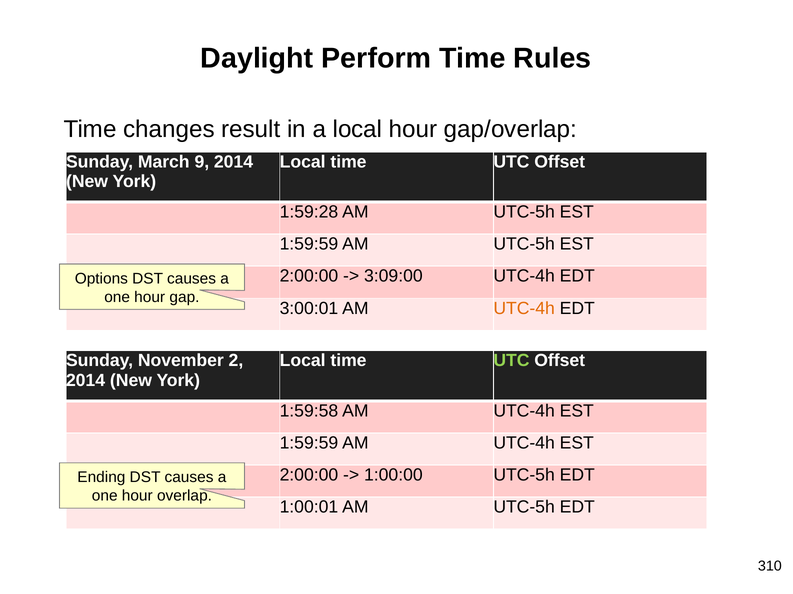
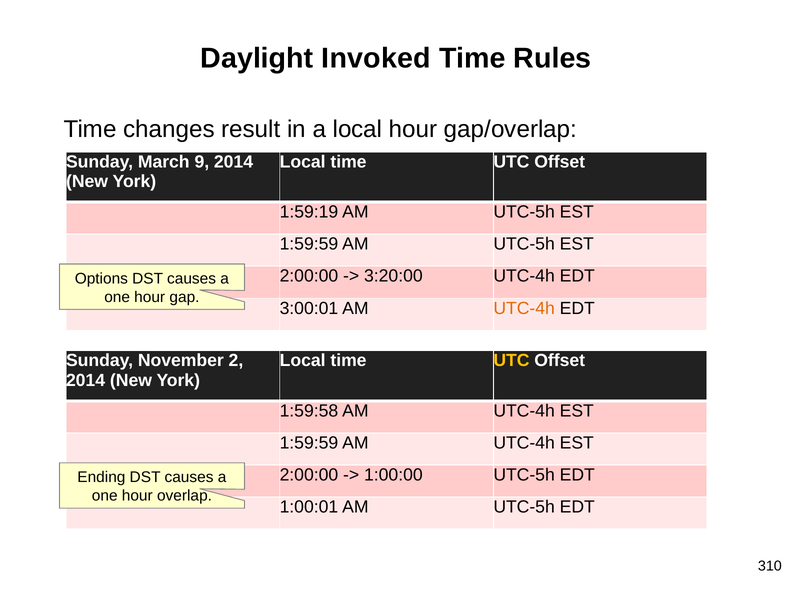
Perform: Perform -> Invoked (376, 58)
1:59:28: 1:59:28 -> 1:59:19 (309, 212)
3:09:00: 3:09:00 -> 3:20:00 (393, 277)
UTC colour: light green -> yellow (511, 361)
